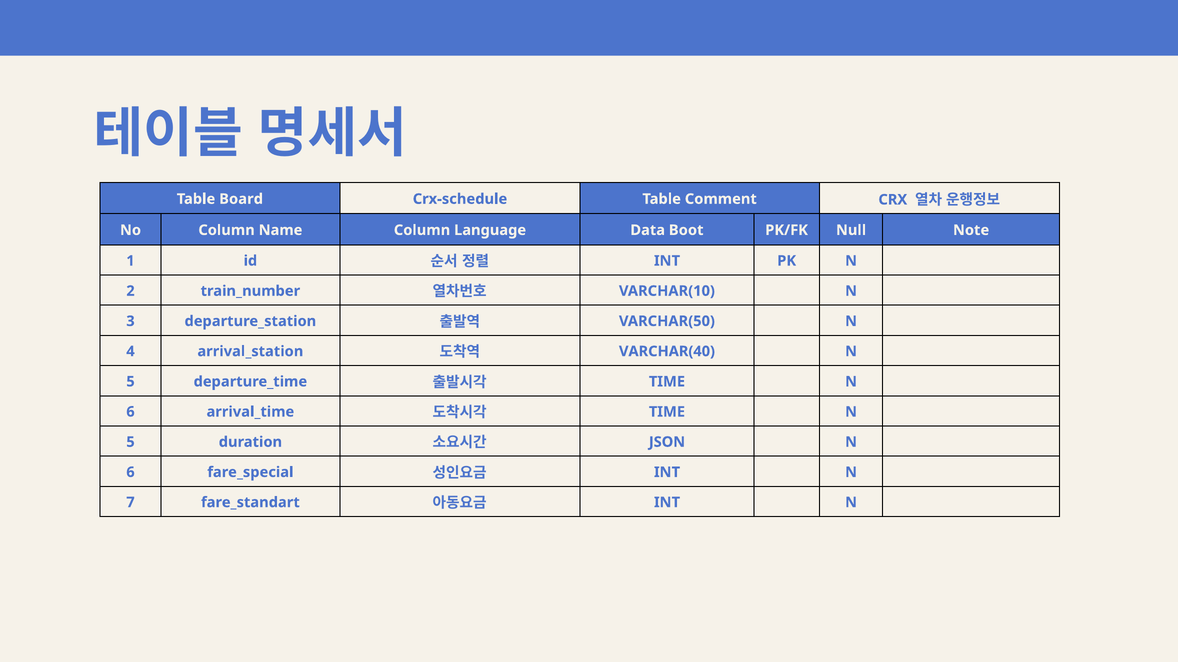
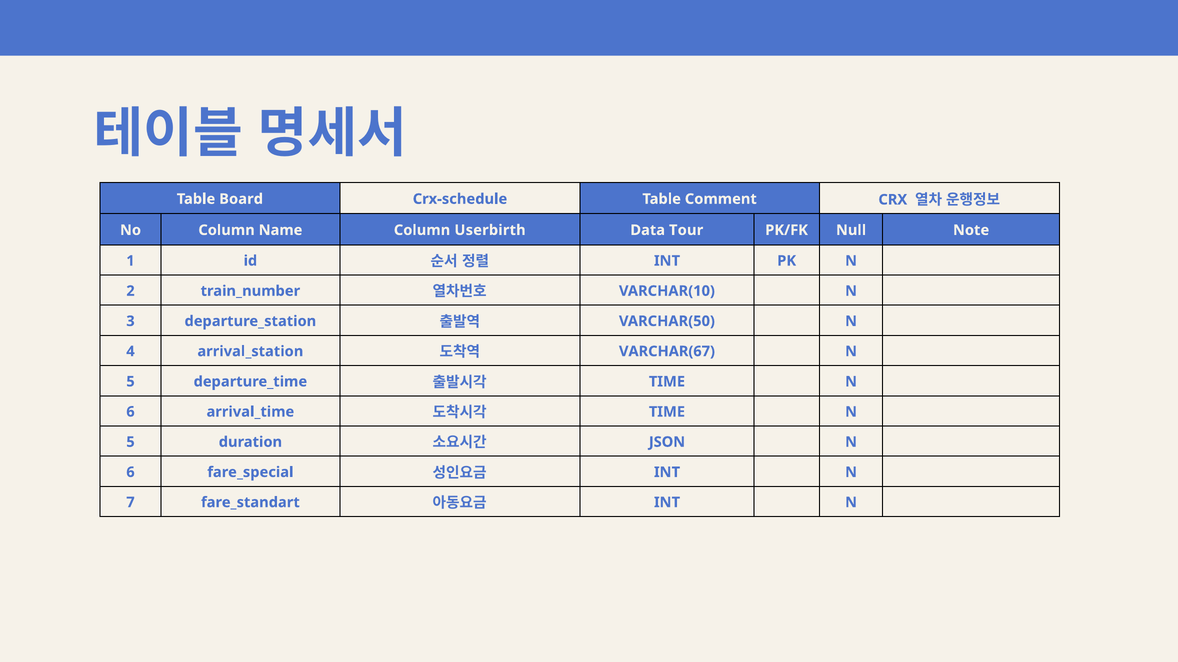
Language: Language -> Userbirth (490, 230)
Boot: Boot -> Tour (686, 230)
VARCHAR(40: VARCHAR(40 -> VARCHAR(67 (667, 352)
